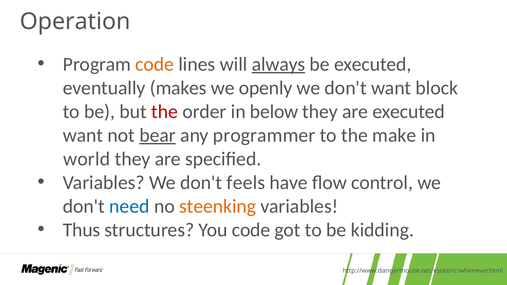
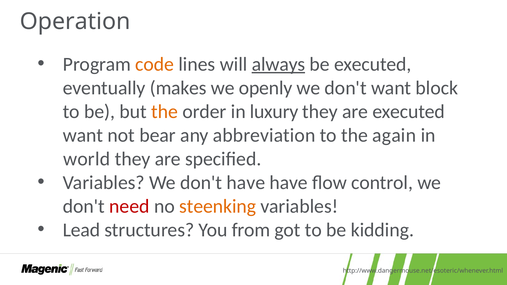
the colour: red -> orange (165, 112)
below: below -> luxury (274, 112)
bear underline: present -> none (158, 135)
programmer: programmer -> abbreviation (264, 135)
make: make -> again (394, 135)
don't feels: feels -> have (246, 183)
need colour: blue -> red (129, 206)
Thus: Thus -> Lead (82, 230)
You code: code -> from (251, 230)
